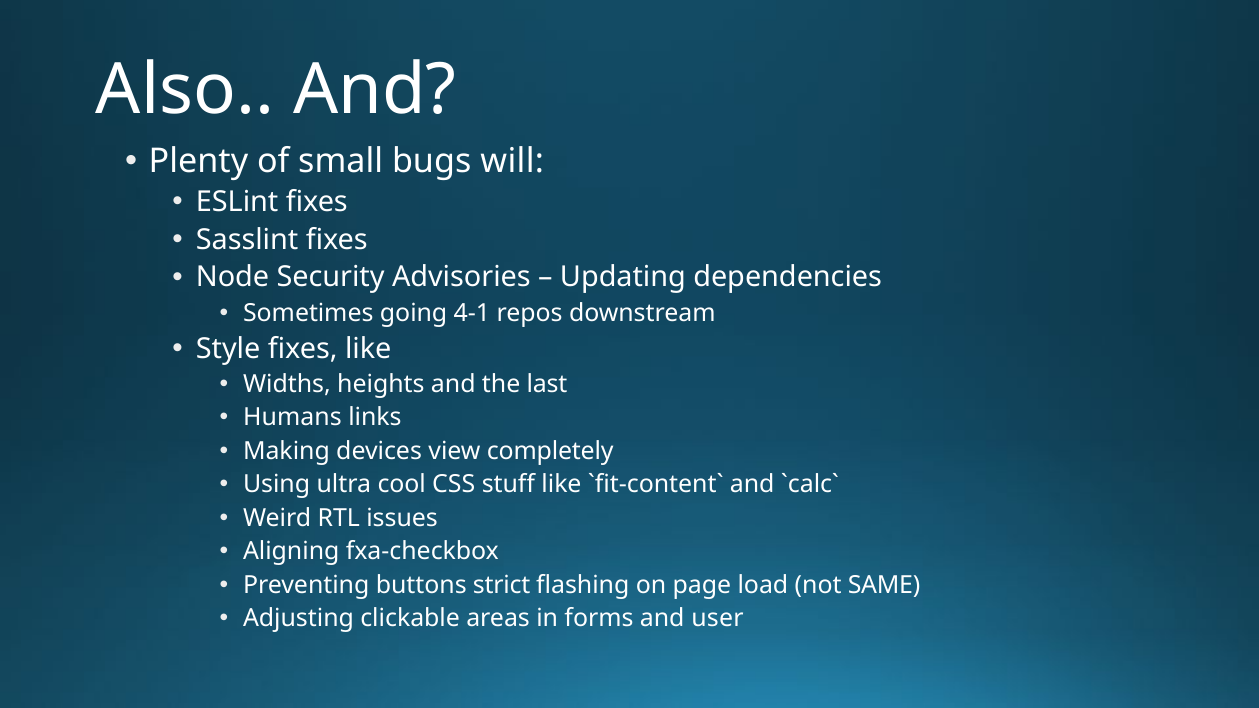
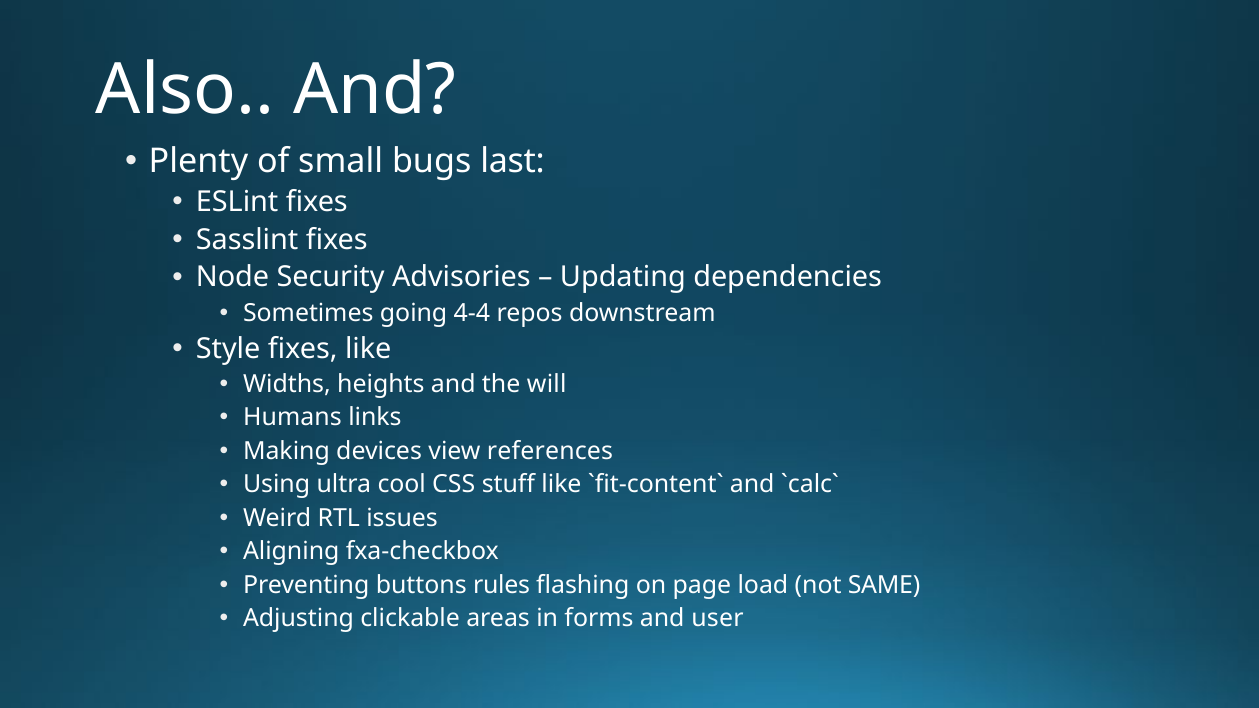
will: will -> last (513, 162)
4-1: 4-1 -> 4-4 (472, 313)
last: last -> will (547, 384)
completely: completely -> references (550, 451)
strict: strict -> rules (502, 585)
